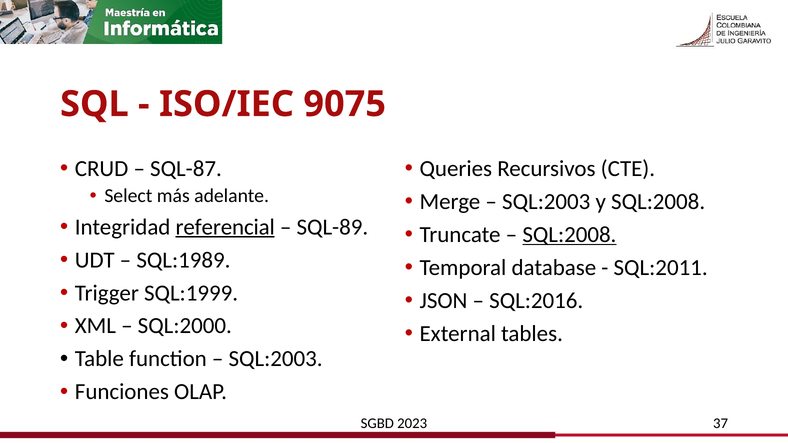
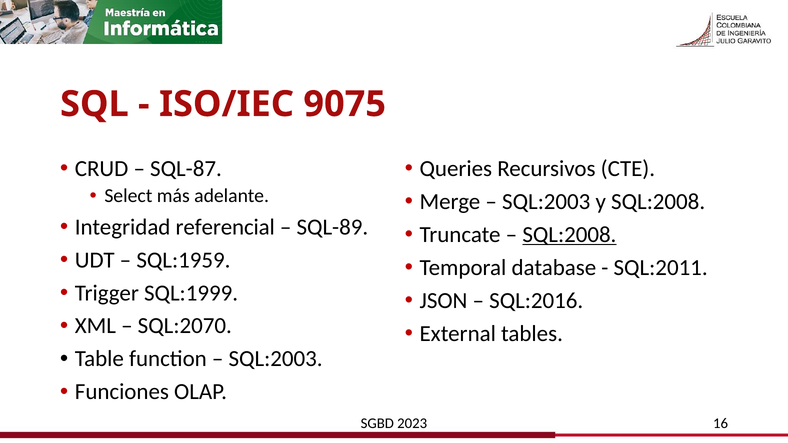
referencial underline: present -> none (225, 227)
SQL:1989: SQL:1989 -> SQL:1959 (183, 260)
SQL:2000: SQL:2000 -> SQL:2070 (185, 326)
37: 37 -> 16 (721, 424)
